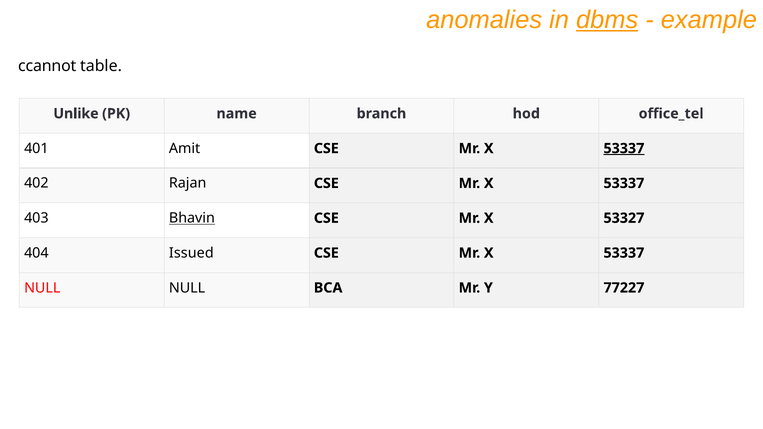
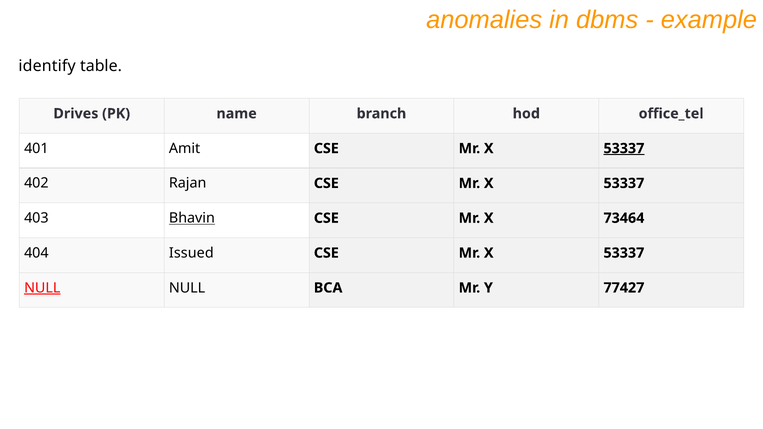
dbms underline: present -> none (607, 20)
ccannot: ccannot -> identify (47, 66)
Unlike: Unlike -> Drives (76, 114)
53327: 53327 -> 73464 (624, 218)
NULL underline: none -> present (42, 288)
77227: 77227 -> 77427 (624, 288)
